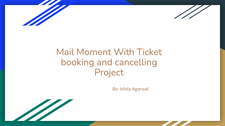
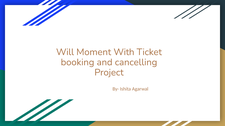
Mail: Mail -> Will (65, 52)
